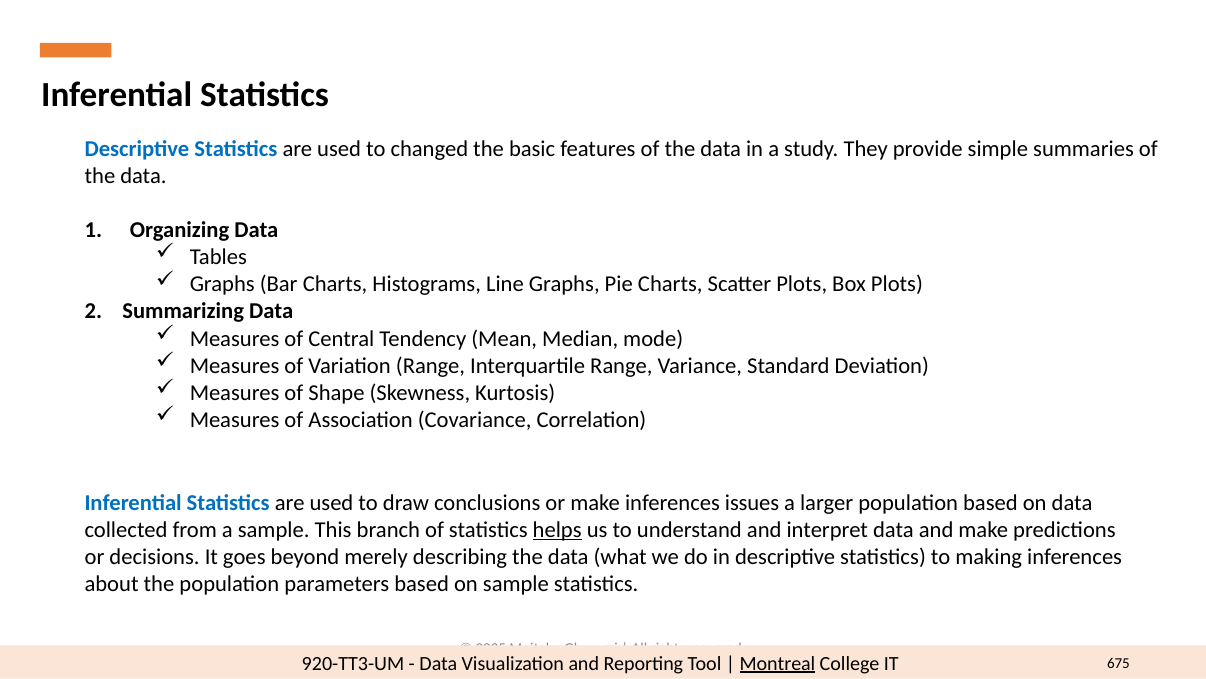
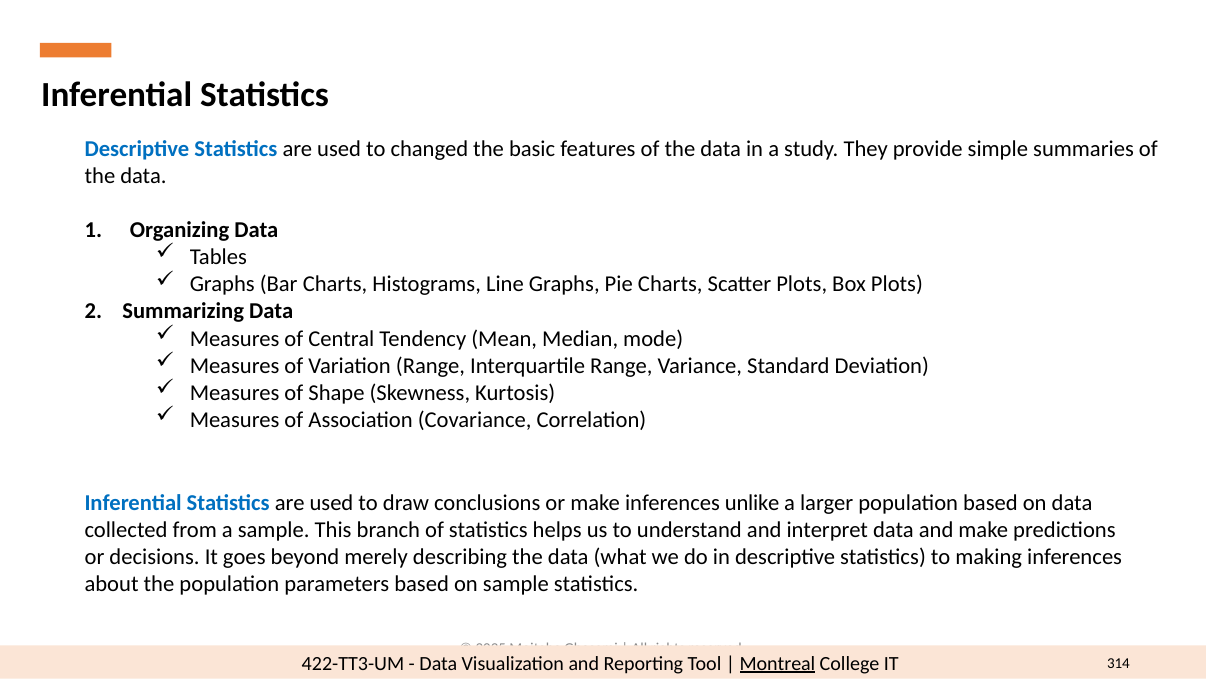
issues: issues -> unlike (752, 502)
helps underline: present -> none (557, 529)
920-TT3-UM: 920-TT3-UM -> 422-TT3-UM (353, 663)
675: 675 -> 314 (1118, 663)
